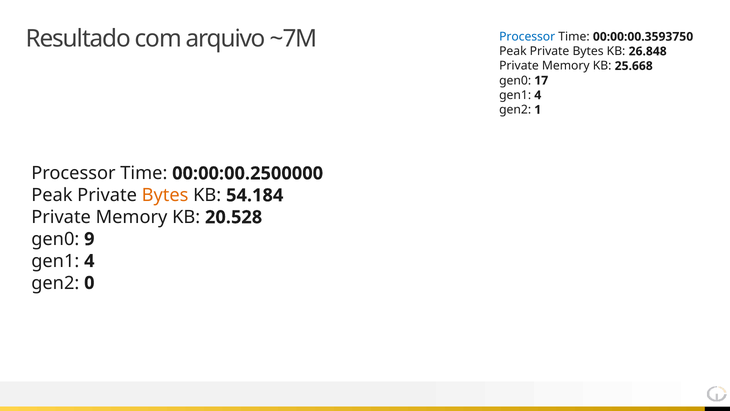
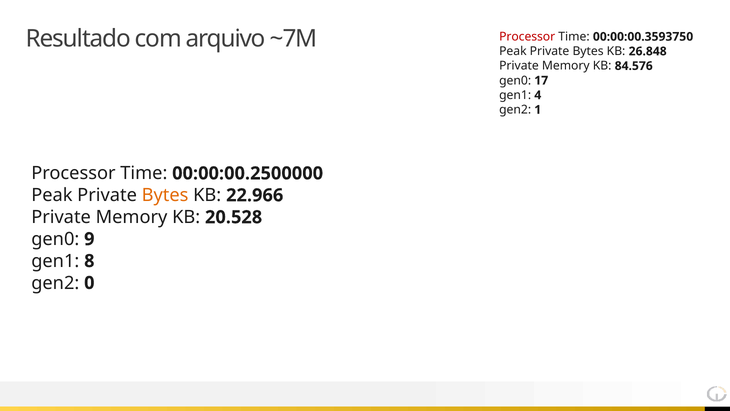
Processor colour: blue -> red (527, 37)
25.668: 25.668 -> 84.576 (634, 66)
54.184: 54.184 -> 22.966 (255, 195)
4: 4 -> 8 (89, 261)
